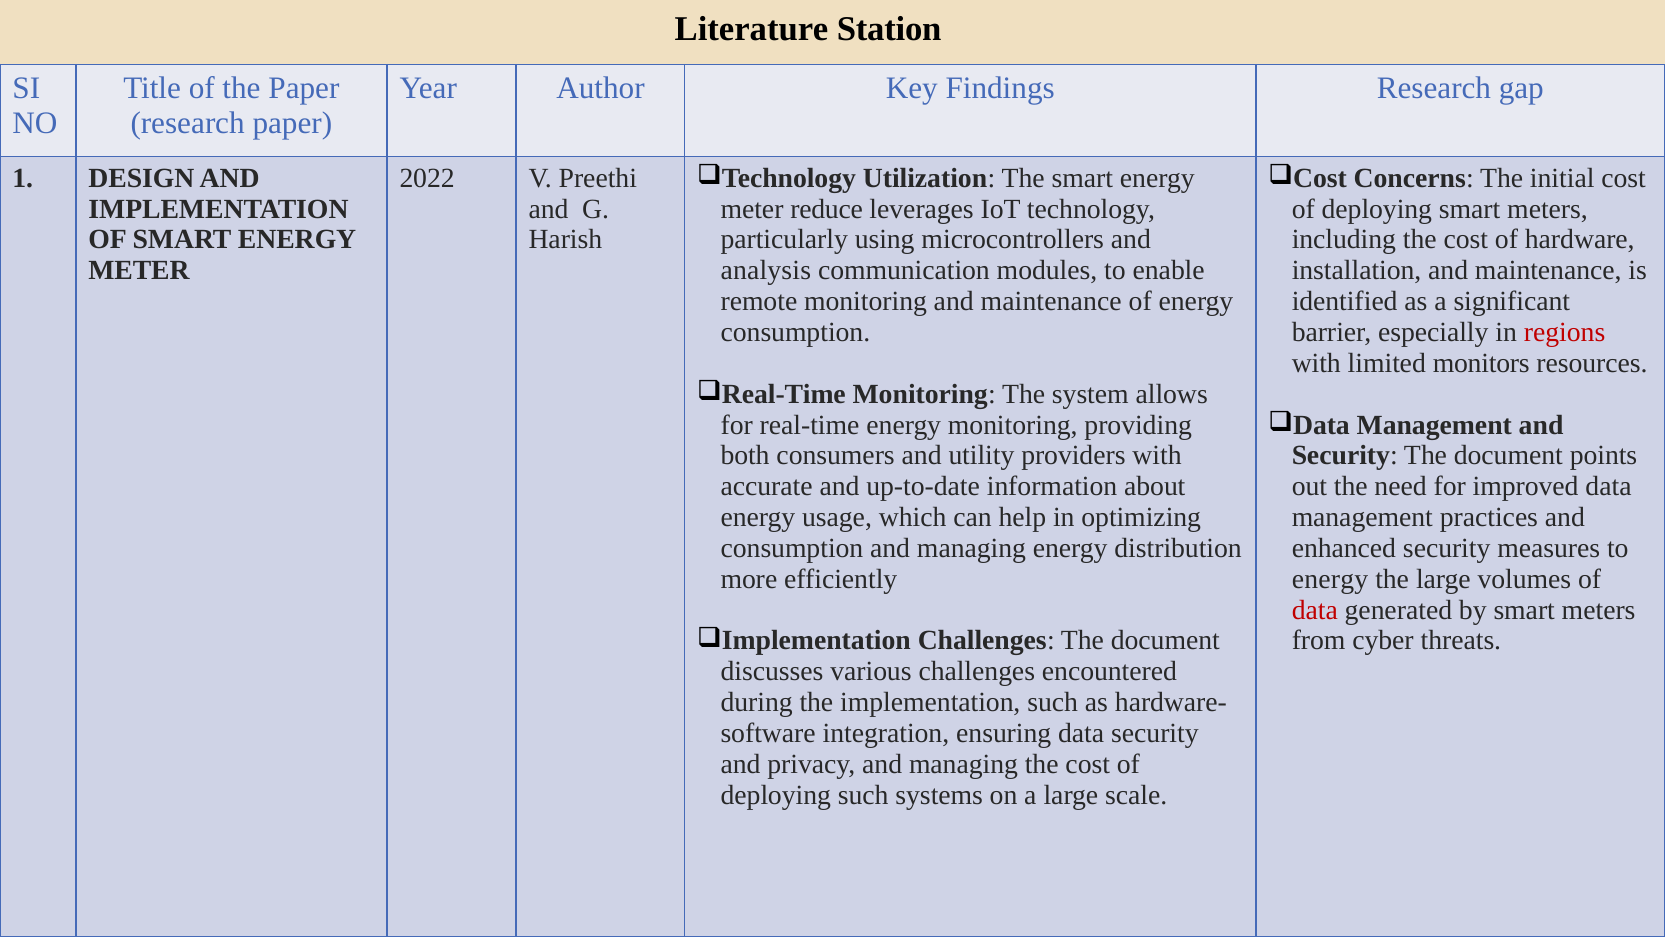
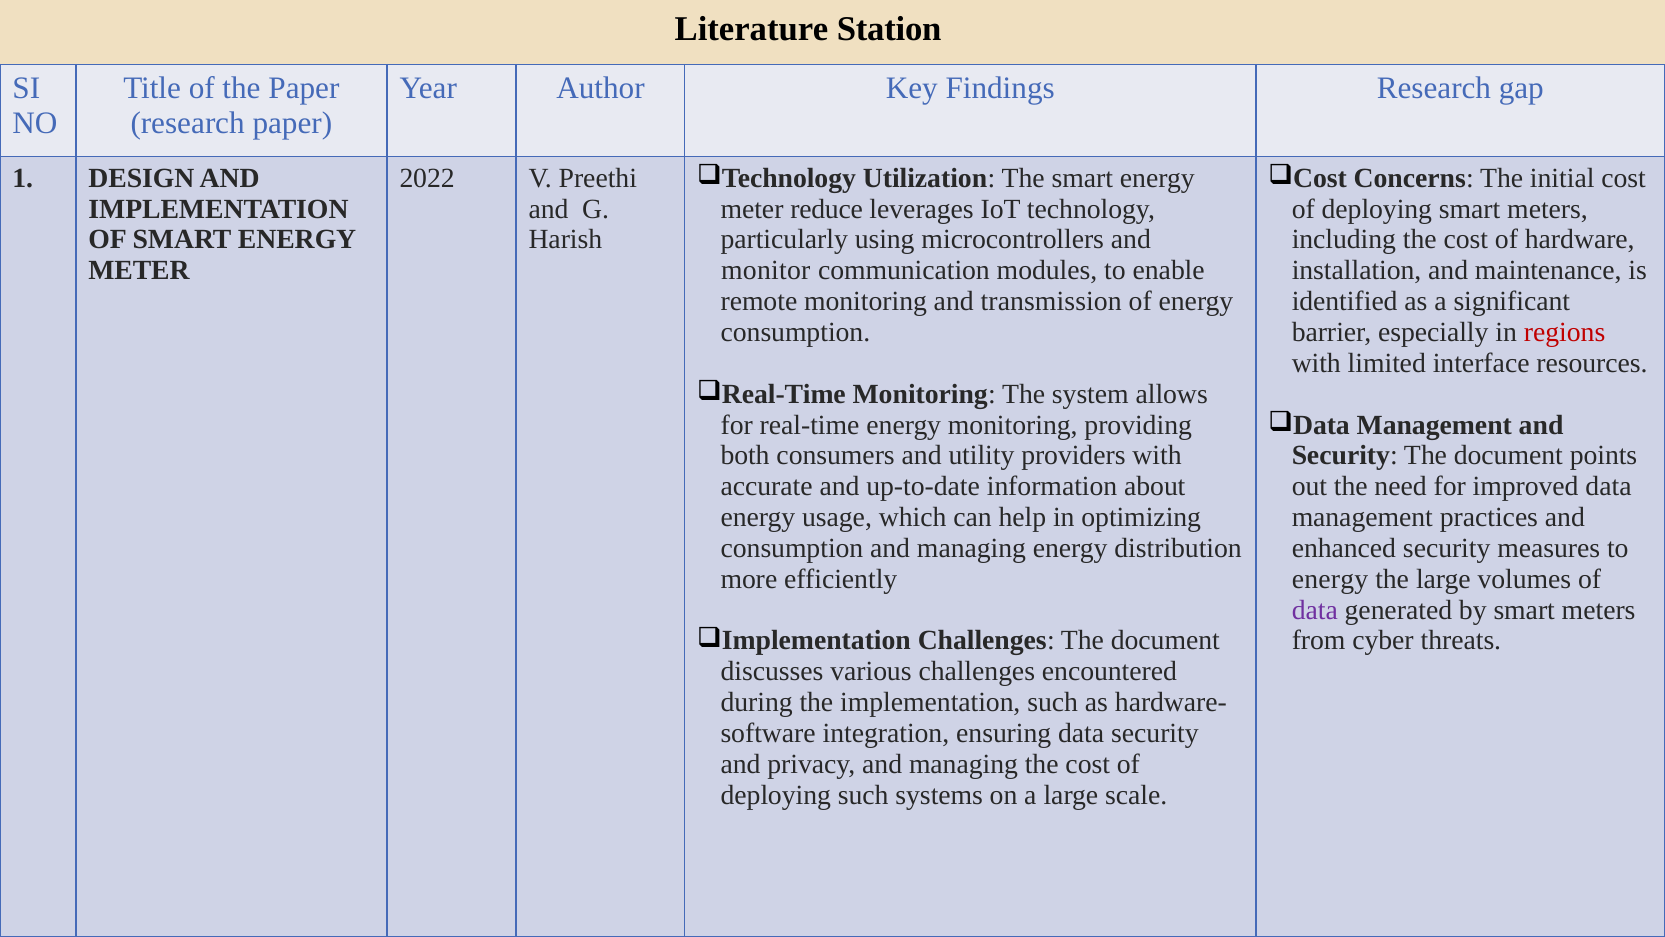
analysis: analysis -> monitor (766, 271)
monitoring and maintenance: maintenance -> transmission (1051, 301)
monitors: monitors -> interface (1481, 363)
data colour: red -> purple (1315, 610)
